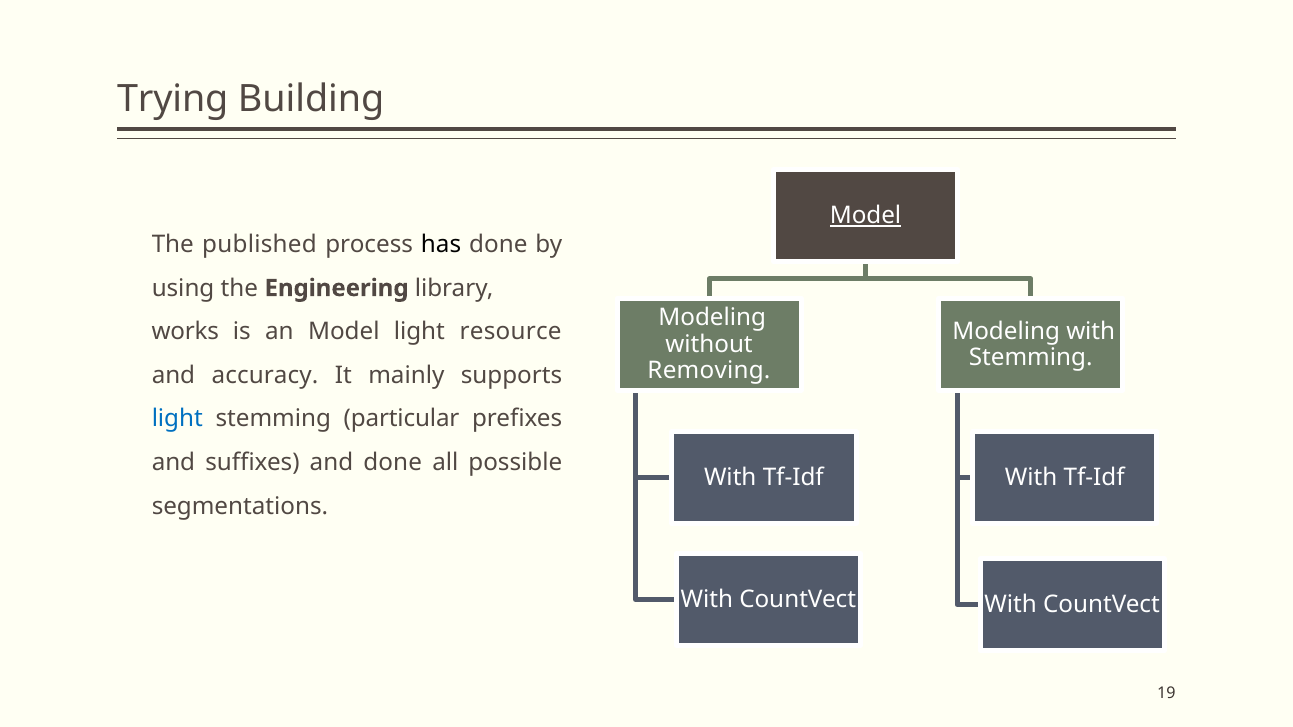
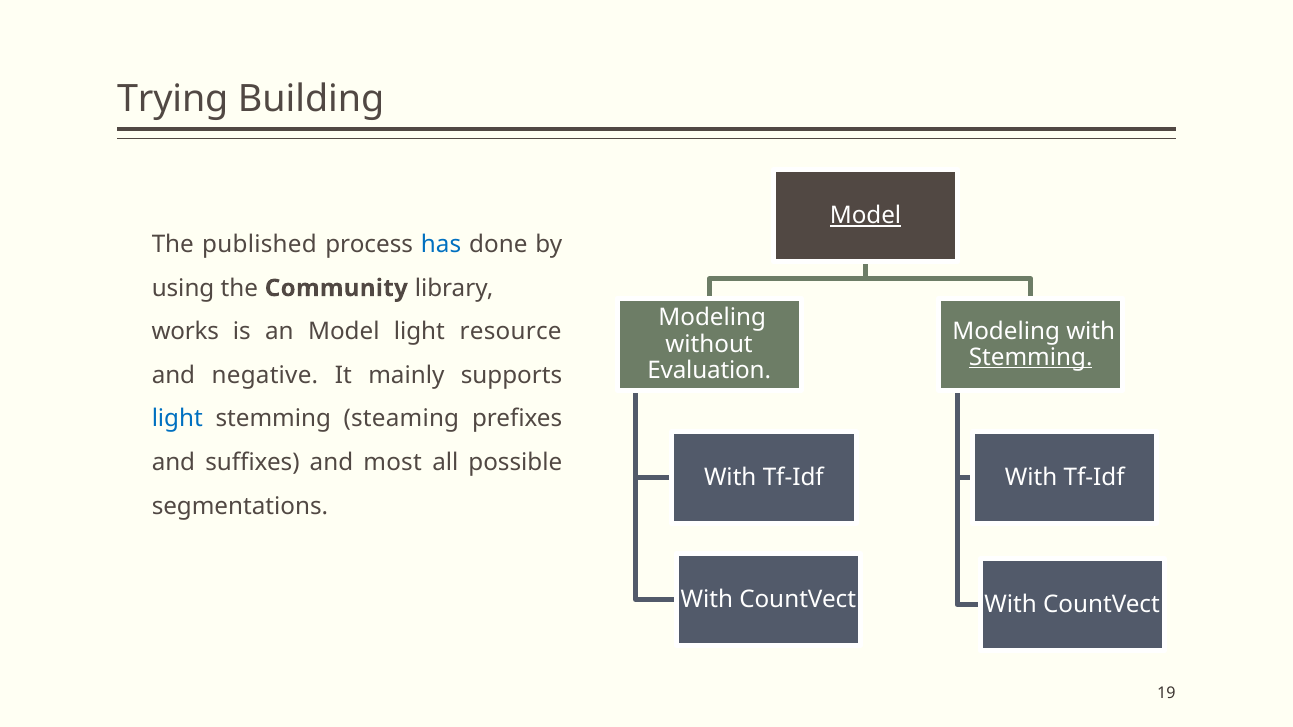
has colour: black -> blue (441, 245)
Engineering: Engineering -> Community (336, 288)
Stemming underline: none -> present (1031, 357)
Removing: Removing -> Evaluation (709, 370)
accuracy: accuracy -> negative (265, 376)
particular: particular -> steaming (401, 419)
and done: done -> most (393, 463)
